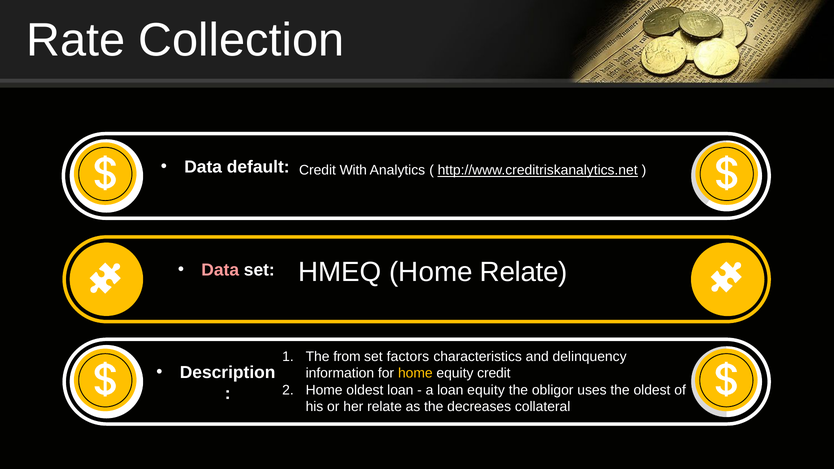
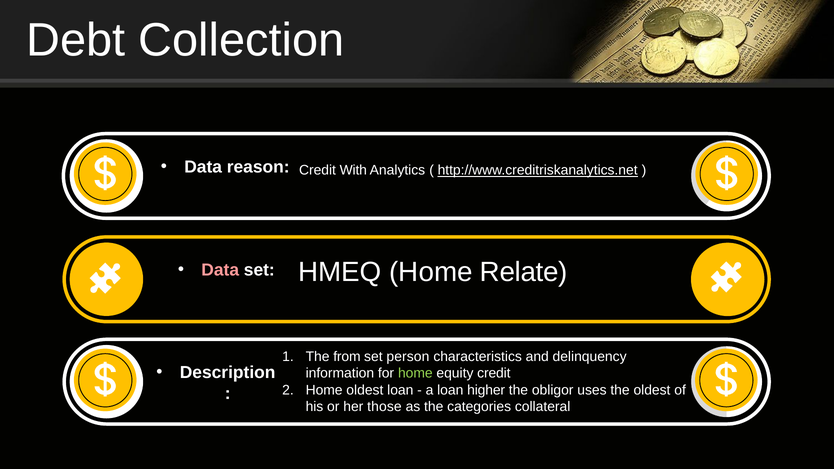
Rate: Rate -> Debt (76, 40)
default: default -> reason (258, 167)
factors: factors -> person (408, 357)
home colour: yellow -> light green (415, 373)
loan equity: equity -> higher (486, 390)
her relate: relate -> those (384, 407)
decreases: decreases -> categories (479, 407)
